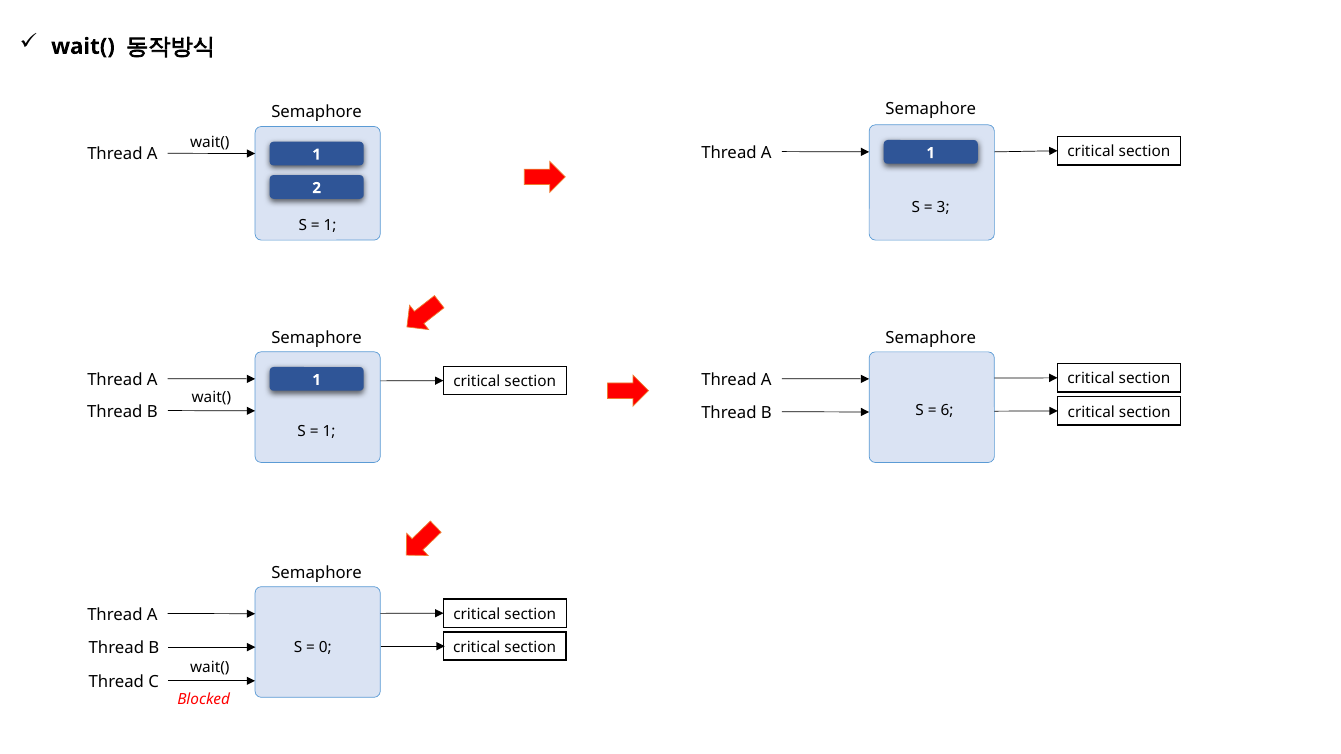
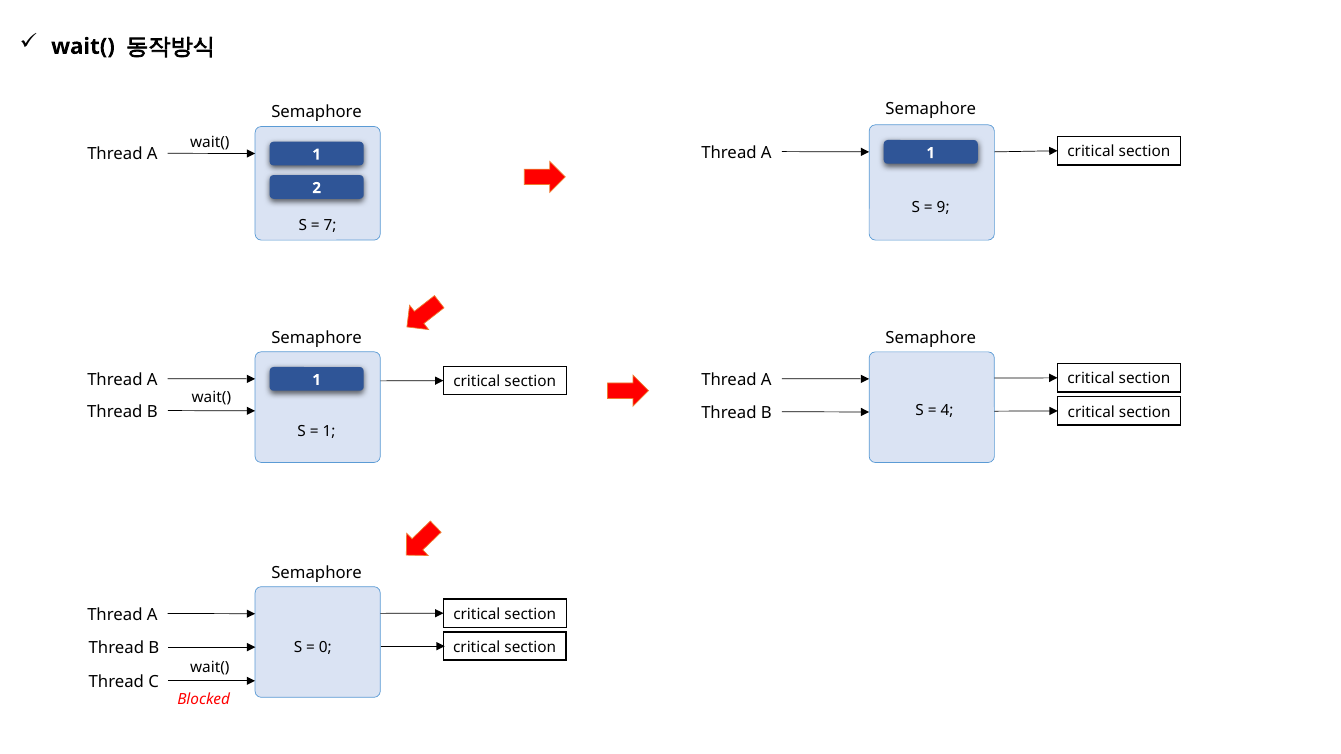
3: 3 -> 9 (943, 208)
1: 1 -> 7 (330, 226)
6: 6 -> 4 (947, 410)
